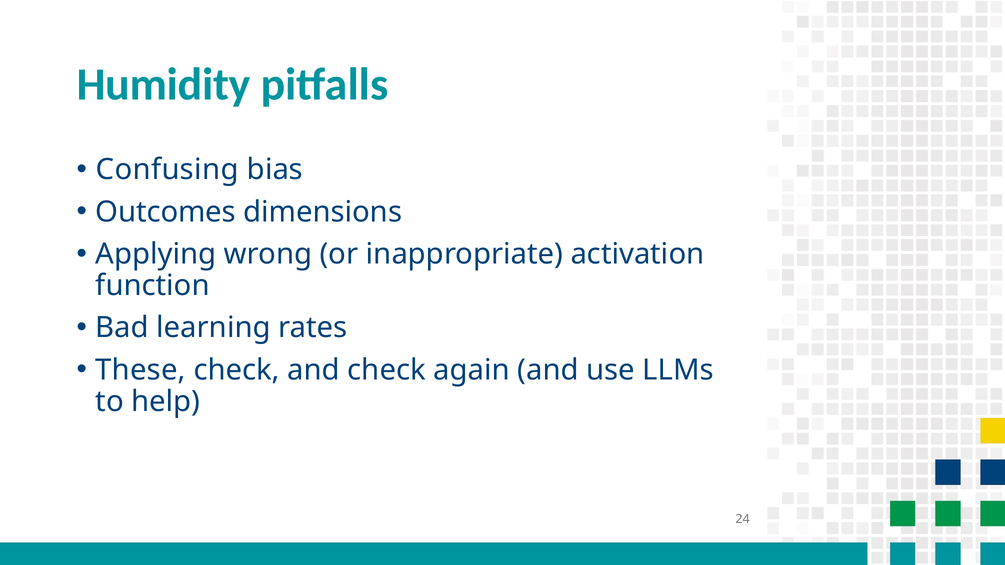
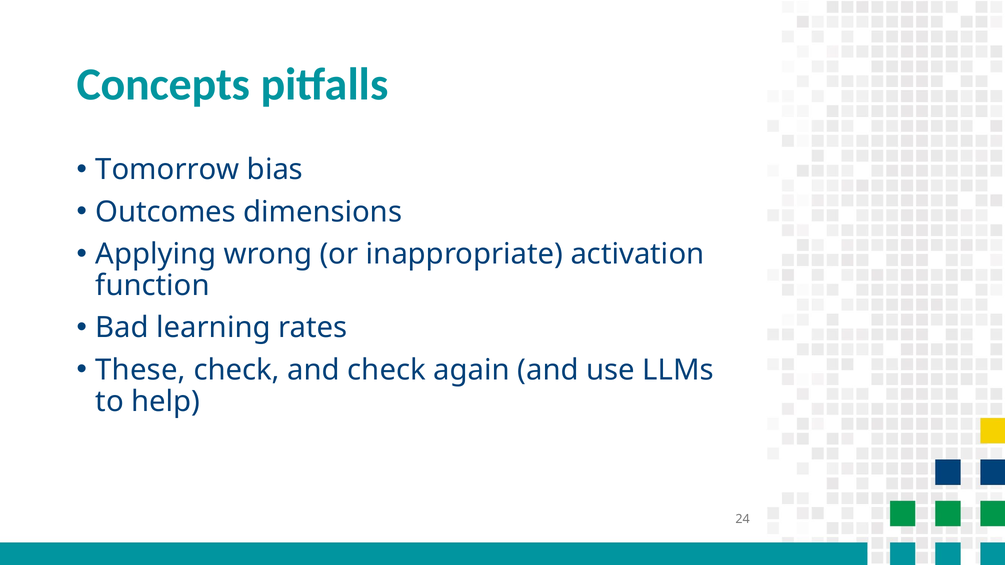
Humidity: Humidity -> Concepts (163, 84)
Confusing: Confusing -> Tomorrow (167, 170)
